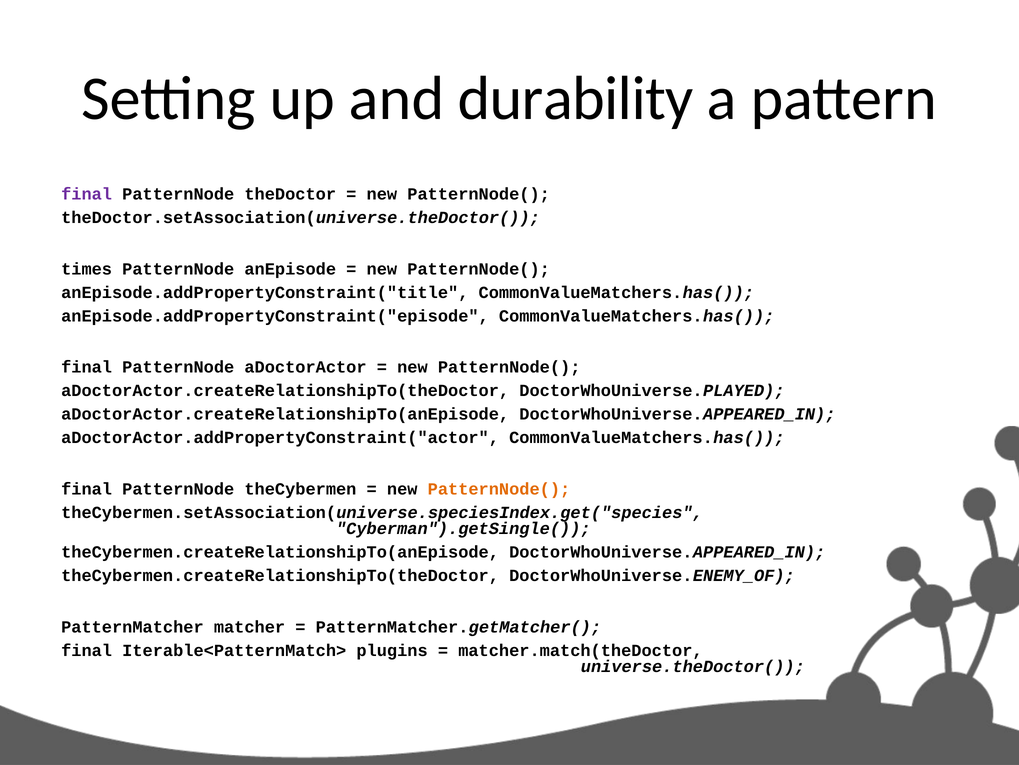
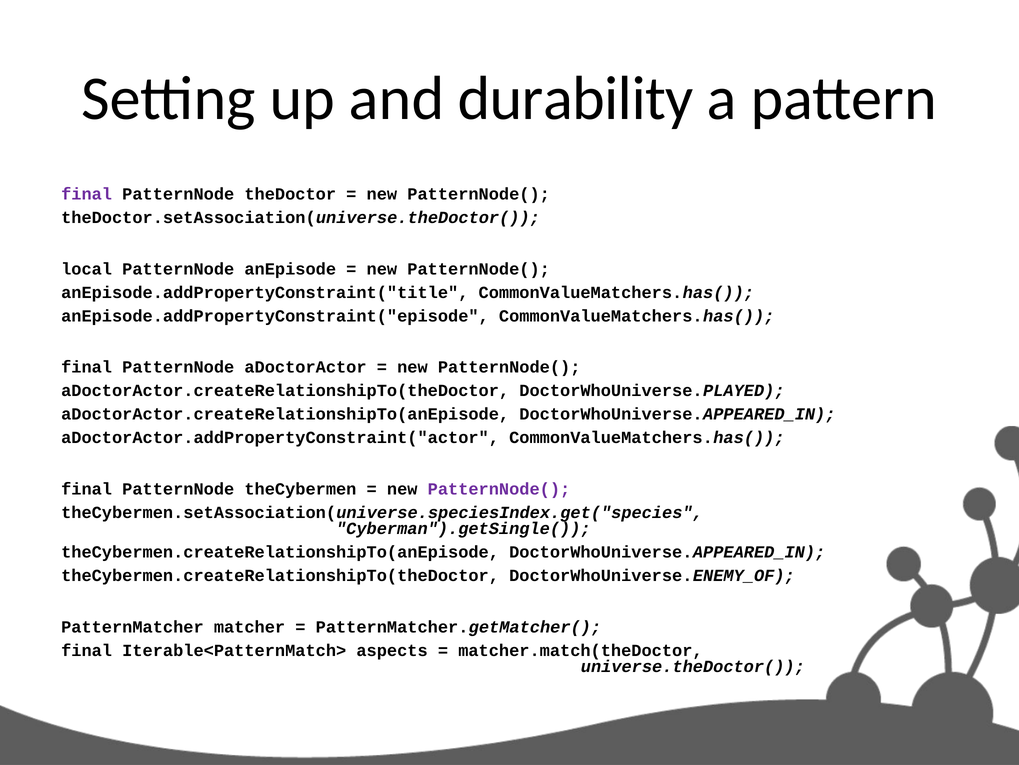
times: times -> local (87, 269)
PatternNode( colour: orange -> purple (499, 488)
plugins: plugins -> aspects (392, 650)
